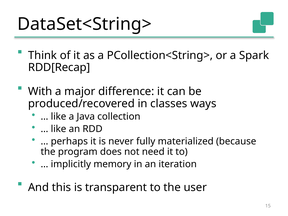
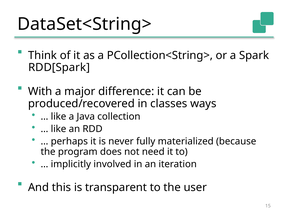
RDD[Recap: RDD[Recap -> RDD[Spark (59, 67)
memory: memory -> involved (112, 164)
